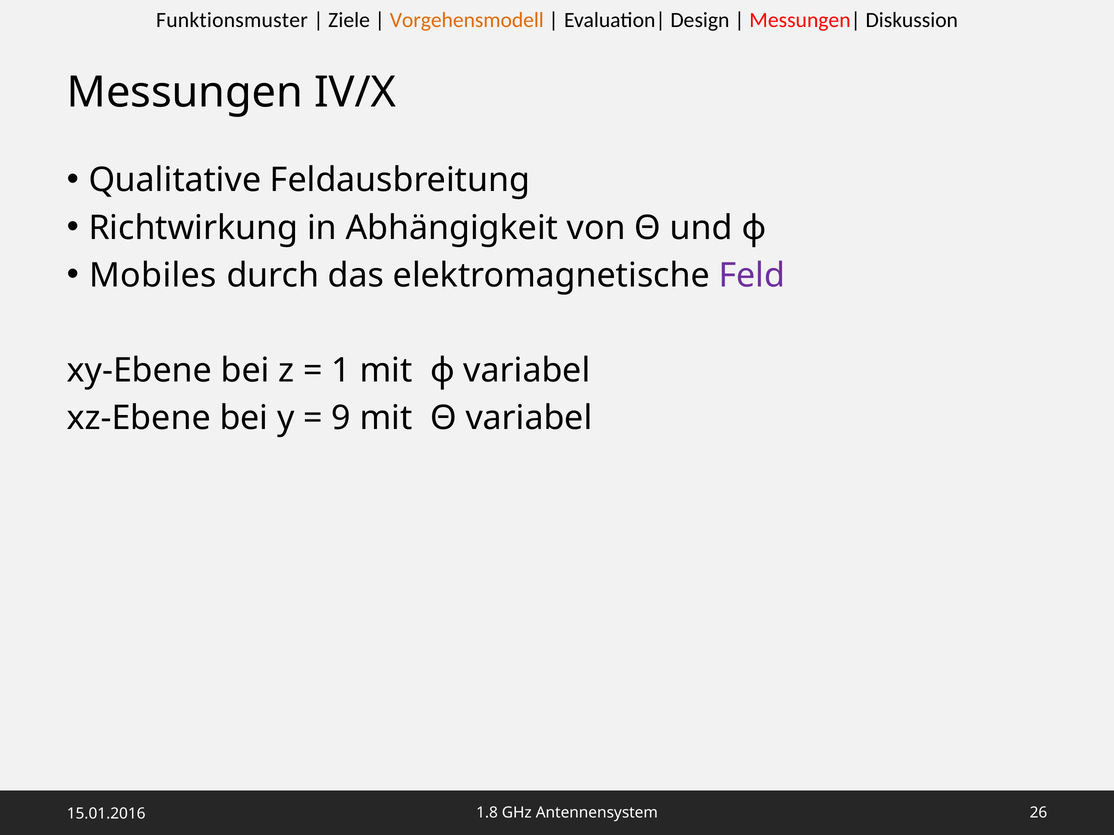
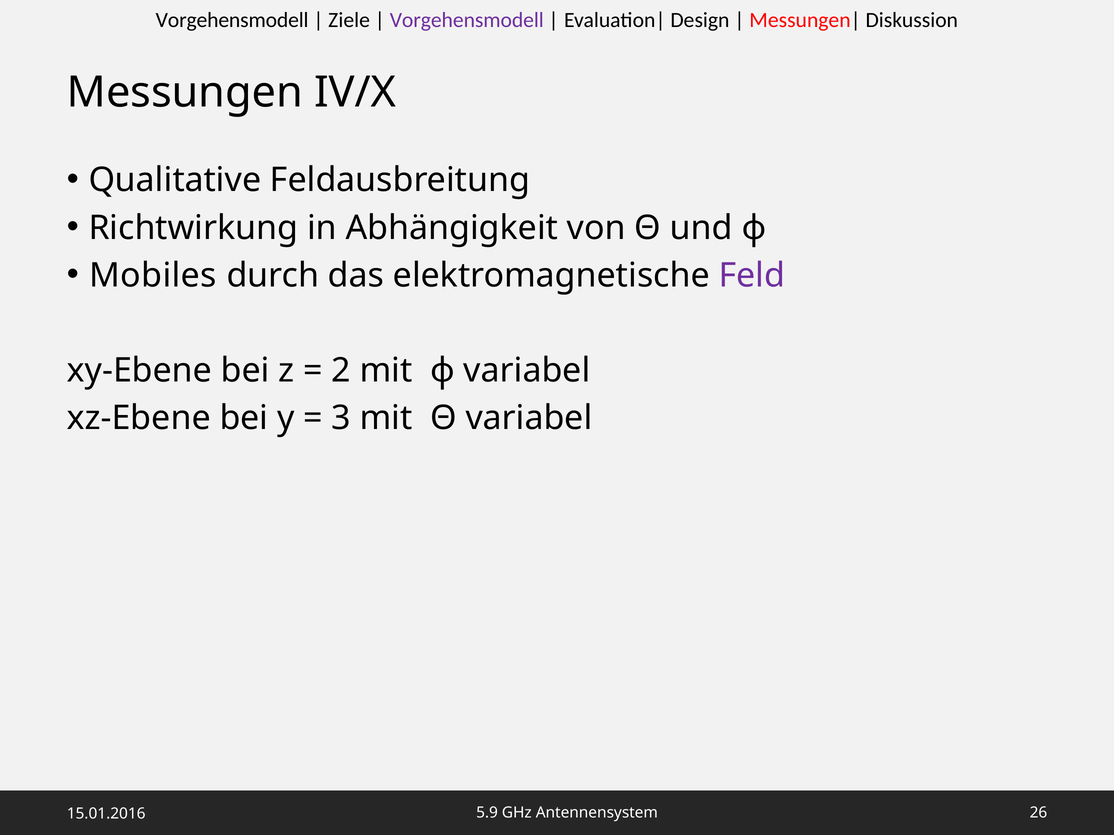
Funktionsmuster: Funktionsmuster -> Vorgehensmodell (232, 20)
Vorgehensmodell colour: orange -> purple (467, 20)
1: 1 -> 2 (341, 371)
9: 9 -> 3 (341, 418)
1.8: 1.8 -> 5.9 (487, 813)
